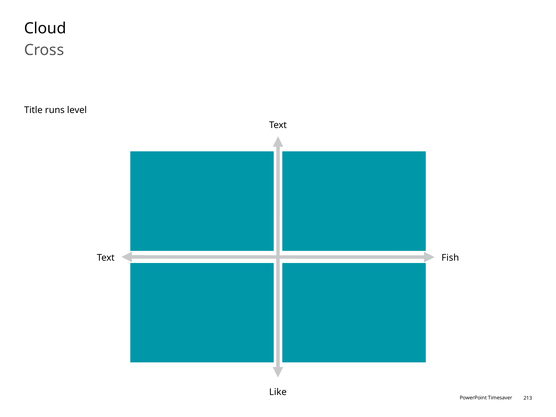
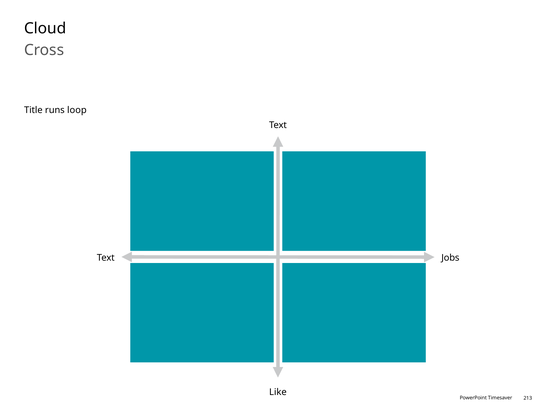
level: level -> loop (77, 110)
Fish: Fish -> Jobs (450, 258)
